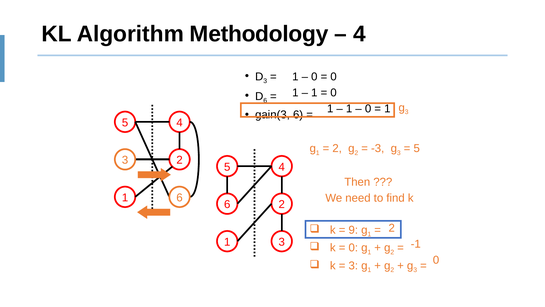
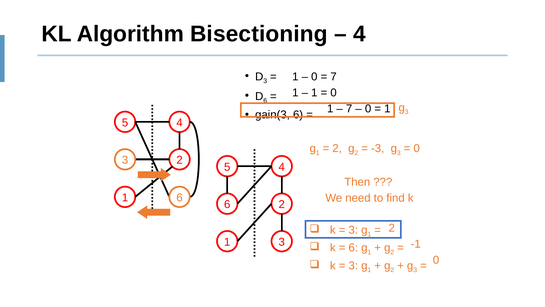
Methodology: Methodology -> Bisectioning (259, 34)
0: 0 -> 7 (334, 77)
1: 1 -> 7 (349, 109)
5: 5 -> 0 (417, 148)
9: 9 -> 3 (353, 230)
0: 0 -> 6 (353, 247)
